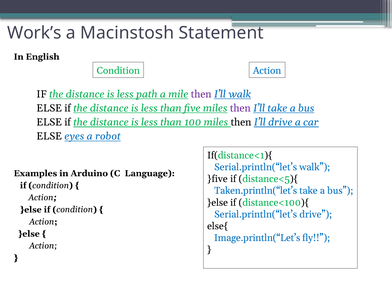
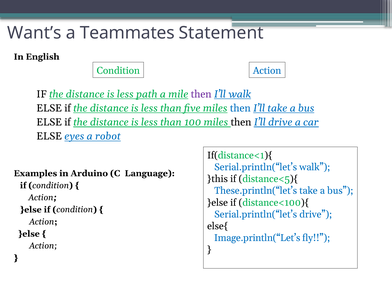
Work’s: Work’s -> Want’s (34, 33)
Macinstosh: Macinstosh -> Teammates (127, 33)
then colour: purple -> blue (240, 108)
}five: }five -> }this (218, 179)
Taken.println(“let’s: Taken.println(“let’s -> These.println(“let’s (256, 191)
